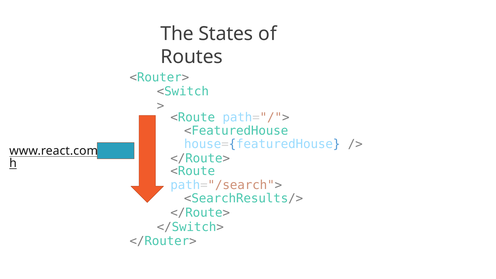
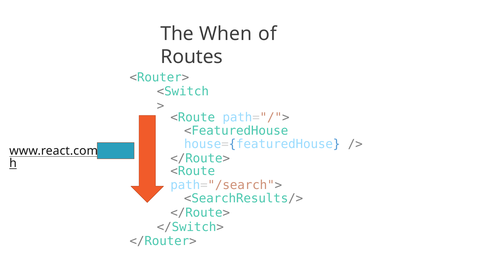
States: States -> When (226, 34)
